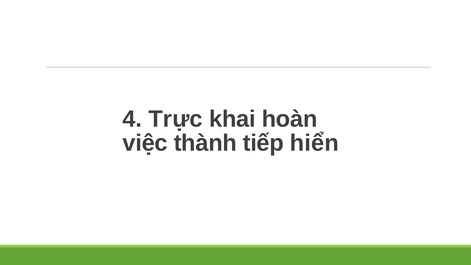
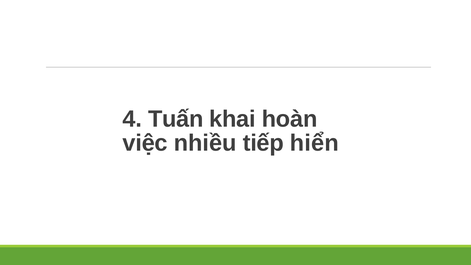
Trực: Trực -> Tuấn (176, 119)
thành: thành -> nhiều (205, 143)
